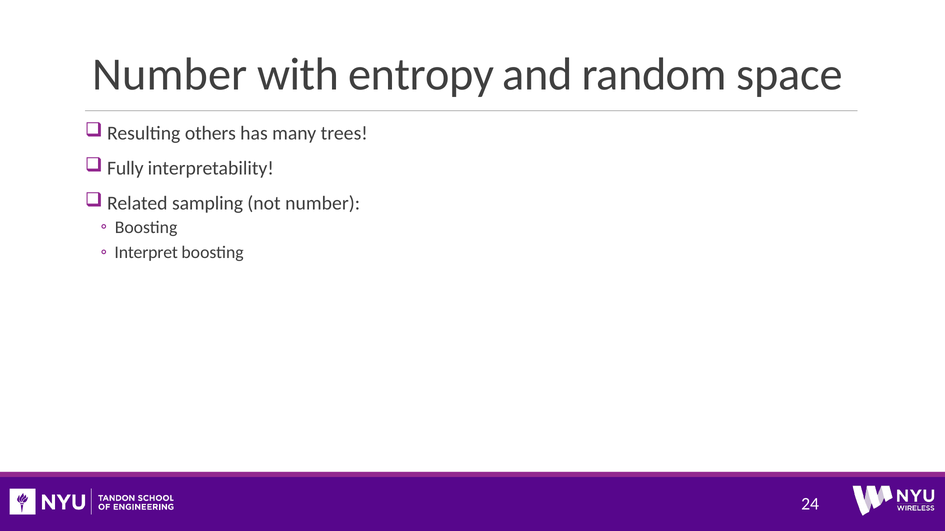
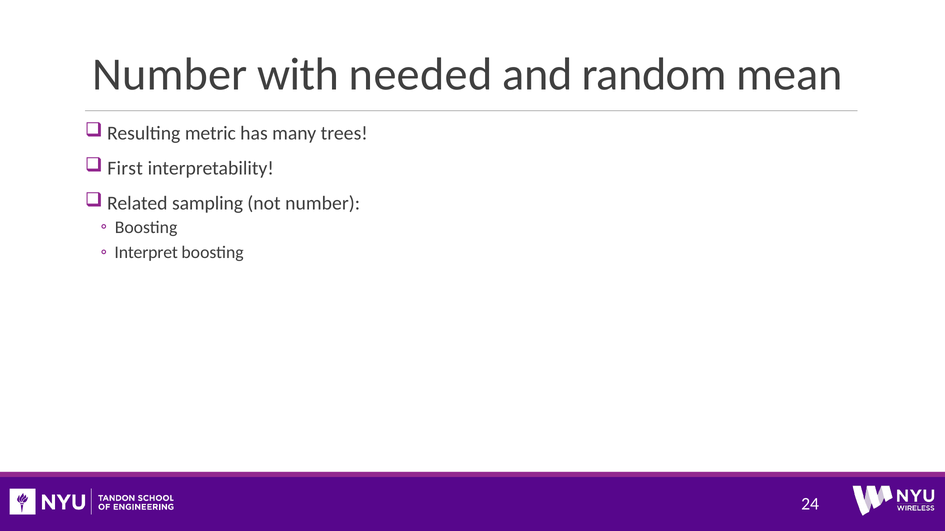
entropy: entropy -> needed (421, 75)
space: space -> mean (789, 75)
others: others -> metric (210, 133)
Fully: Fully -> First (125, 168)
